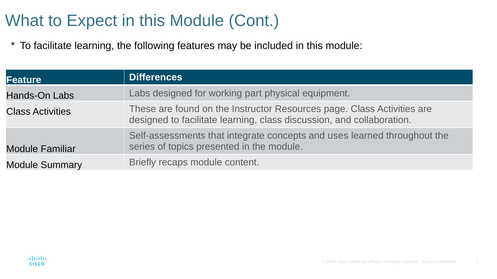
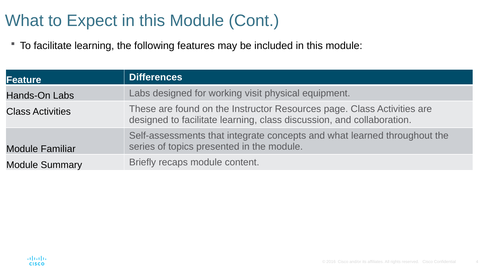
part: part -> visit (253, 93)
and uses: uses -> what (338, 136)
